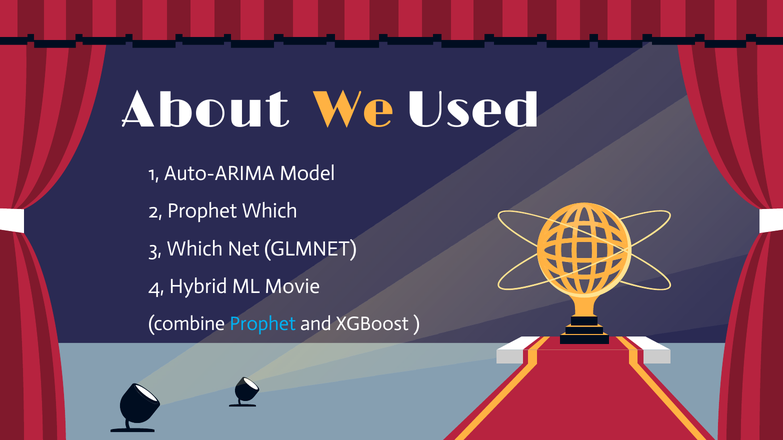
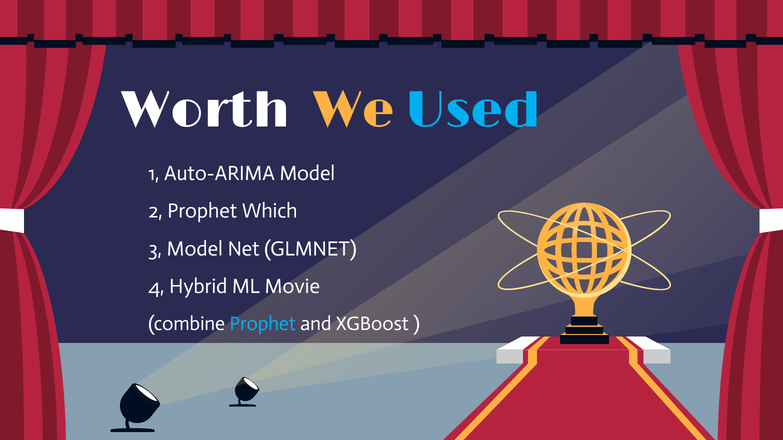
About: About -> Worth (206, 110)
Used colour: white -> light blue (473, 110)
3 Which: Which -> Model (195, 249)
